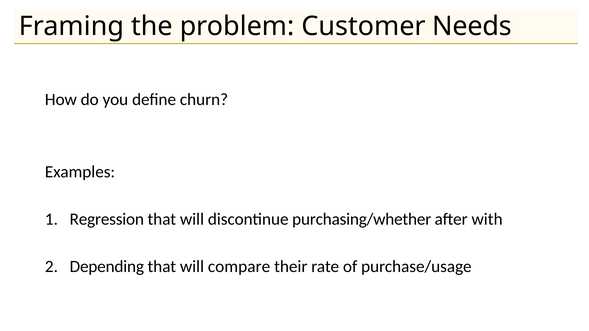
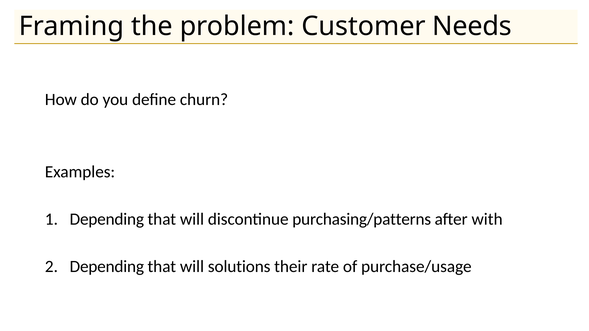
Regression: Regression -> Depending (107, 219)
purchasing/whether: purchasing/whether -> purchasing/patterns (362, 219)
compare: compare -> solutions (239, 267)
